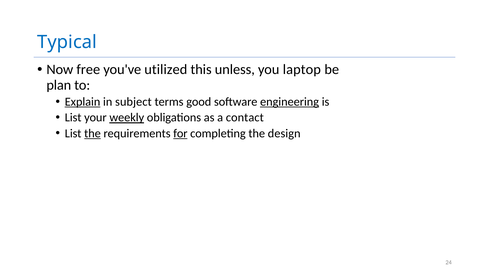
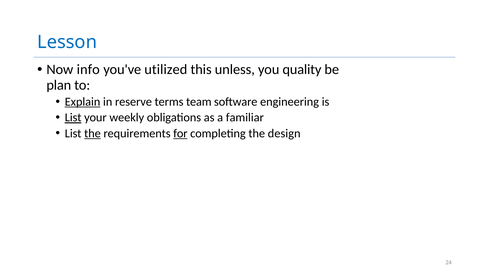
Typical: Typical -> Lesson (67, 42)
free: free -> info (88, 70)
laptop: laptop -> quality (302, 70)
subject: subject -> reserve (133, 102)
good: good -> team (199, 102)
engineering underline: present -> none (290, 102)
List underline: none -> present (73, 118)
weekly underline: present -> none (127, 118)
contact: contact -> familiar (245, 118)
